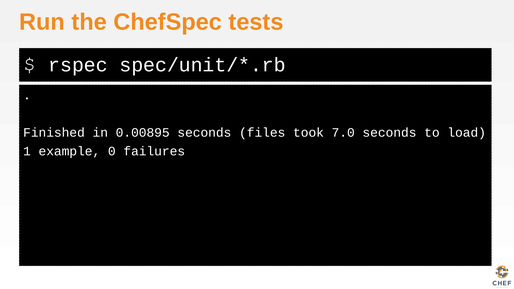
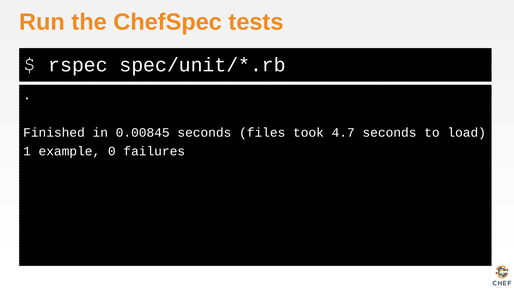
0.00895: 0.00895 -> 0.00845 (143, 133)
7.0: 7.0 -> 4.7 (343, 133)
